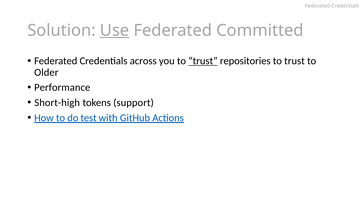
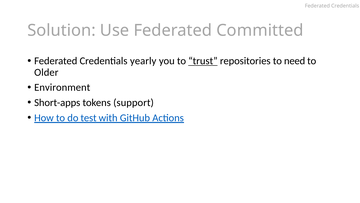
Use underline: present -> none (115, 30)
across: across -> yearly (143, 61)
repositories to trust: trust -> need (295, 61)
Performance: Performance -> Environment (62, 87)
Short-high: Short-high -> Short-apps (57, 102)
